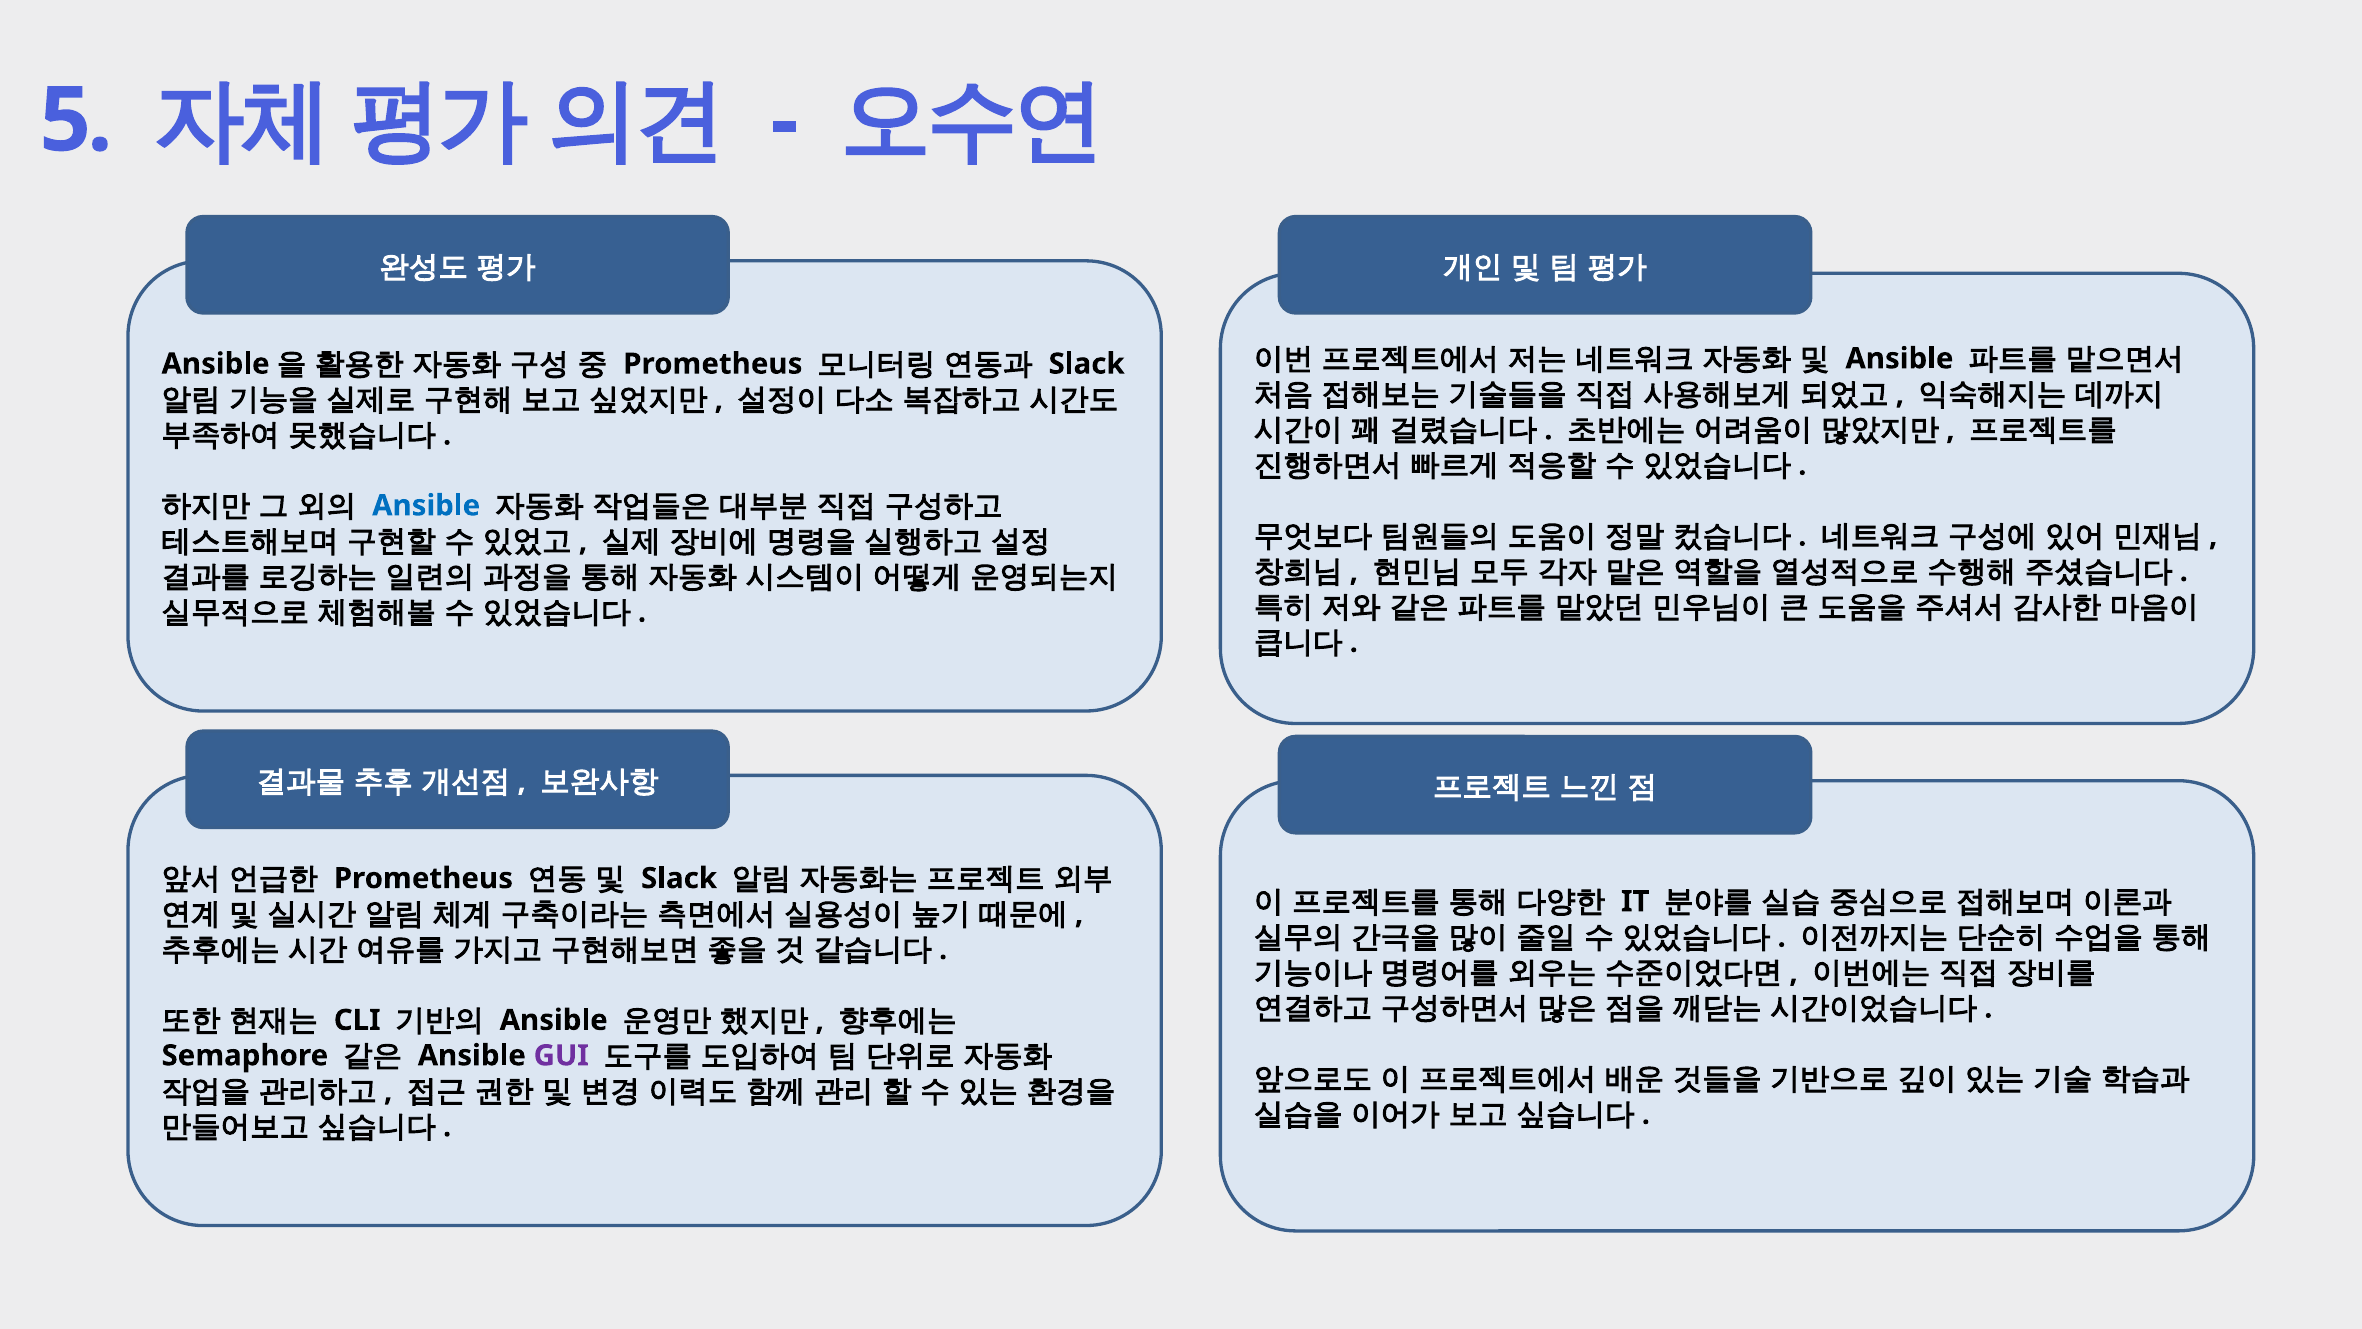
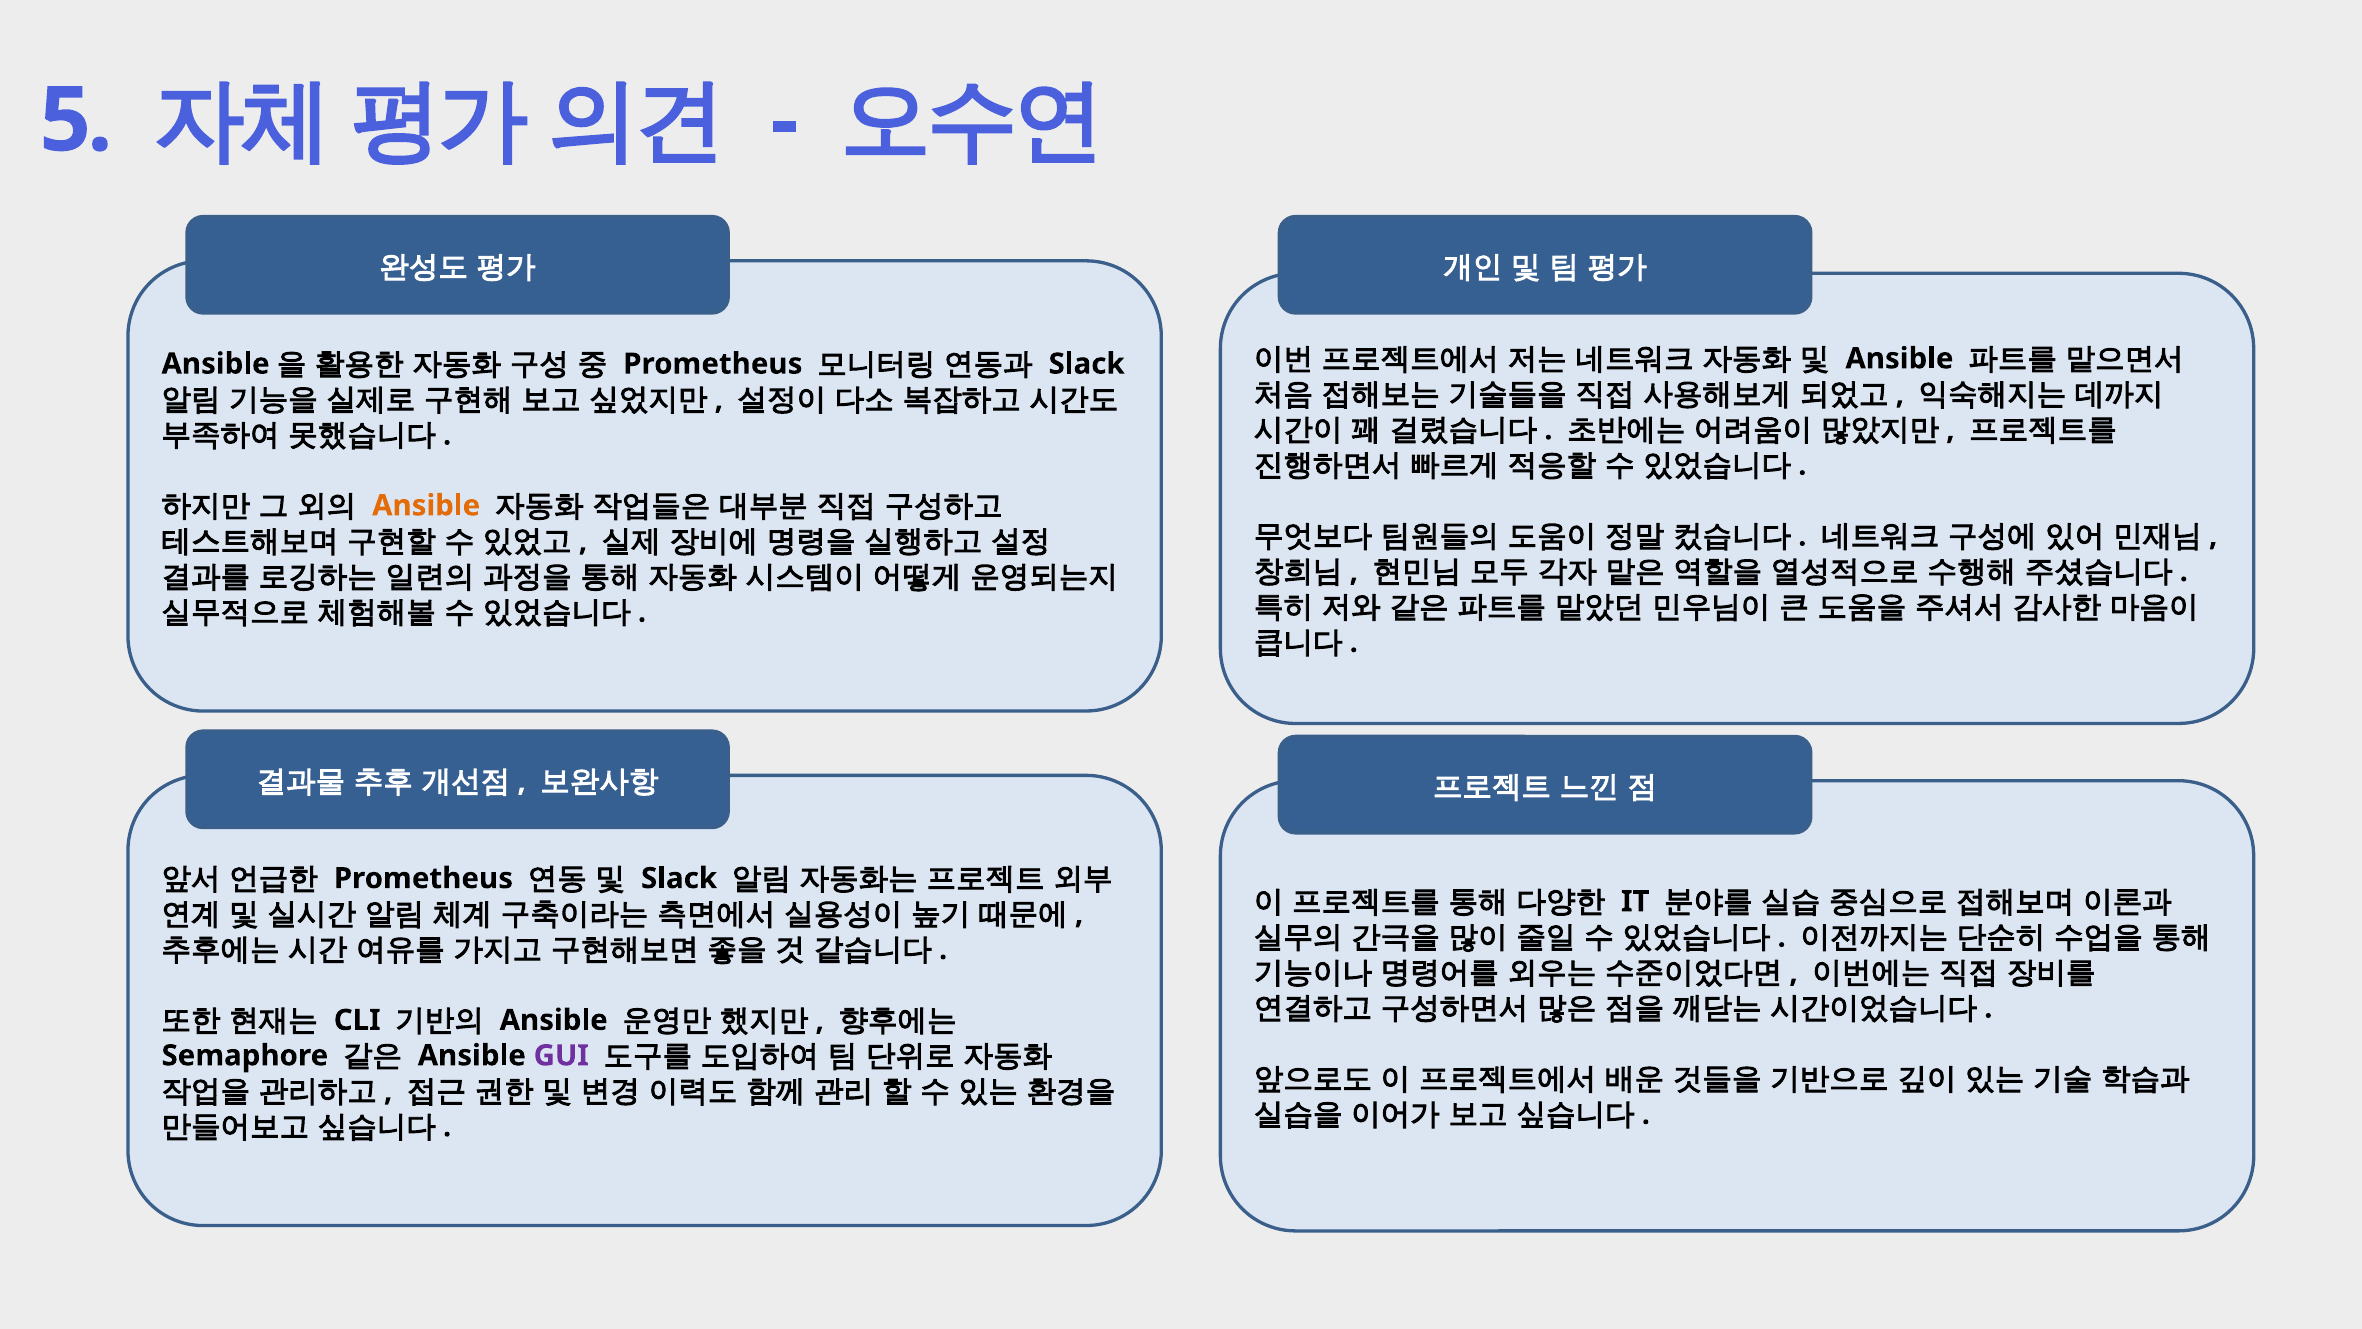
Ansible colour: blue -> orange (426, 506)
